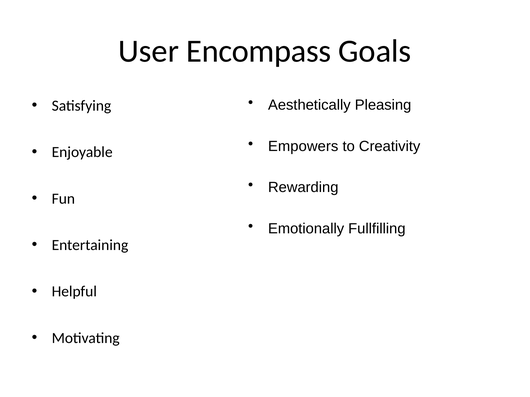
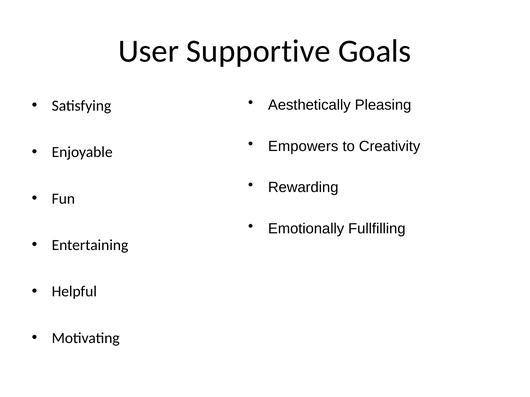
Encompass: Encompass -> Supportive (259, 51)
